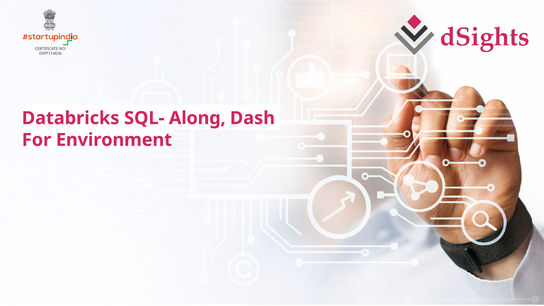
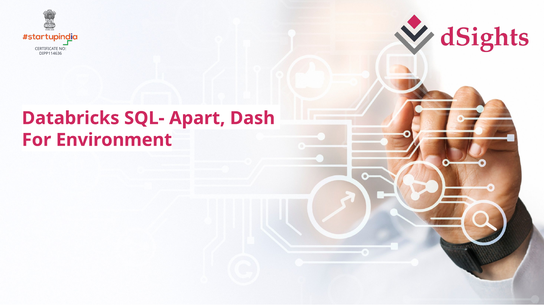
Along: Along -> Apart (197, 118)
